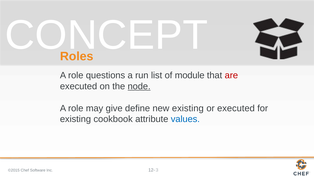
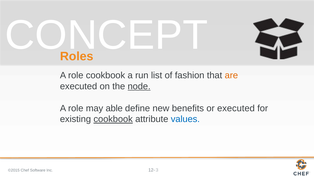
role questions: questions -> cookbook (105, 76)
module: module -> fashion (190, 76)
are colour: red -> orange (231, 76)
give: give -> able (114, 109)
new existing: existing -> benefits (188, 109)
cookbook underline: none -> present (113, 120)
